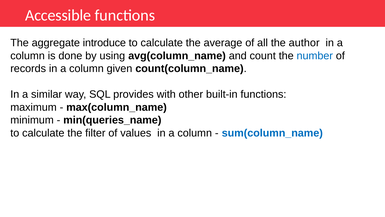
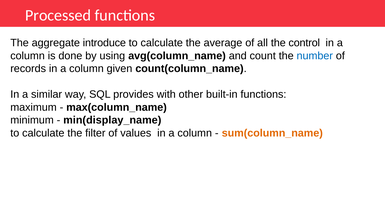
Accessible: Accessible -> Processed (58, 15)
author: author -> control (304, 43)
min(queries_name: min(queries_name -> min(display_name (112, 120)
sum(column_name colour: blue -> orange (272, 133)
